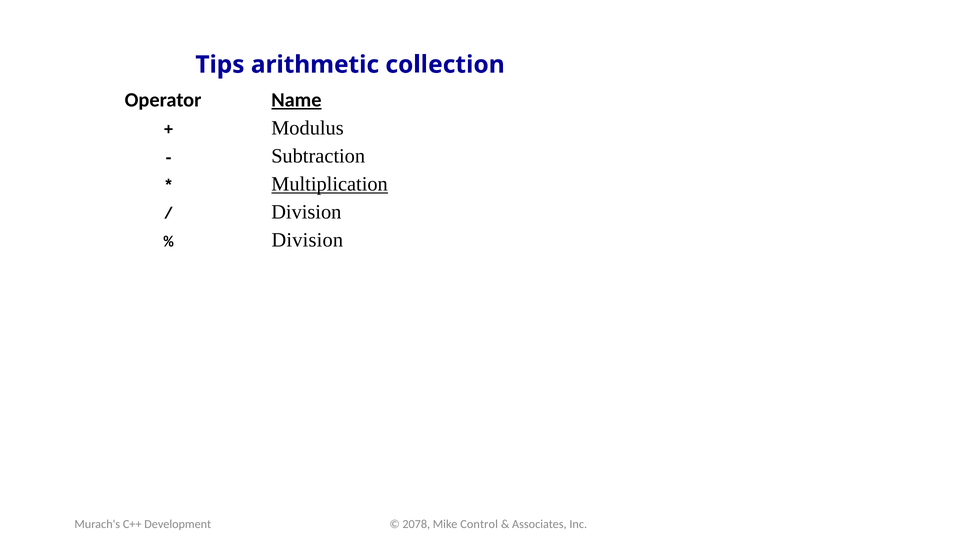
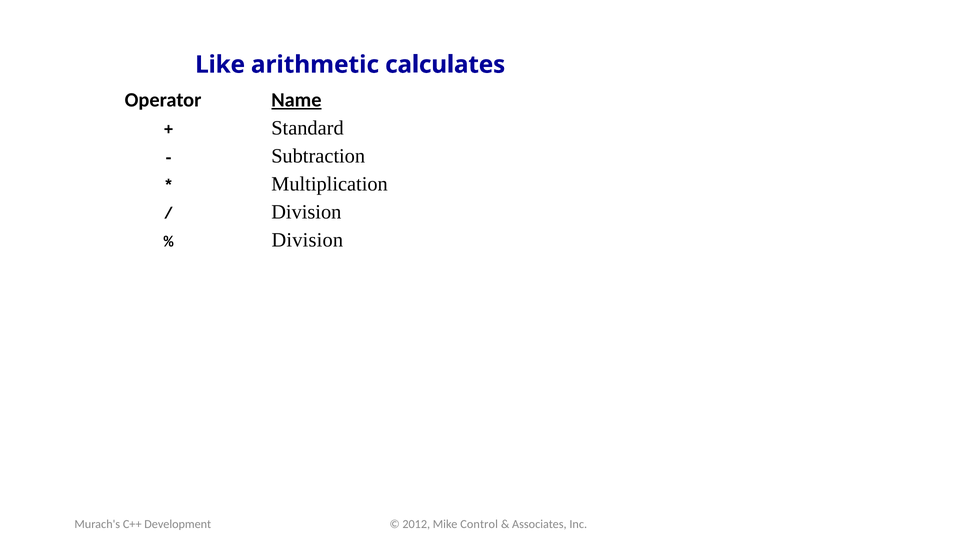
Tips: Tips -> Like (220, 65)
collection: collection -> calculates (445, 65)
Modulus: Modulus -> Standard (307, 128)
Multiplication underline: present -> none (330, 184)
2078: 2078 -> 2012 (416, 525)
